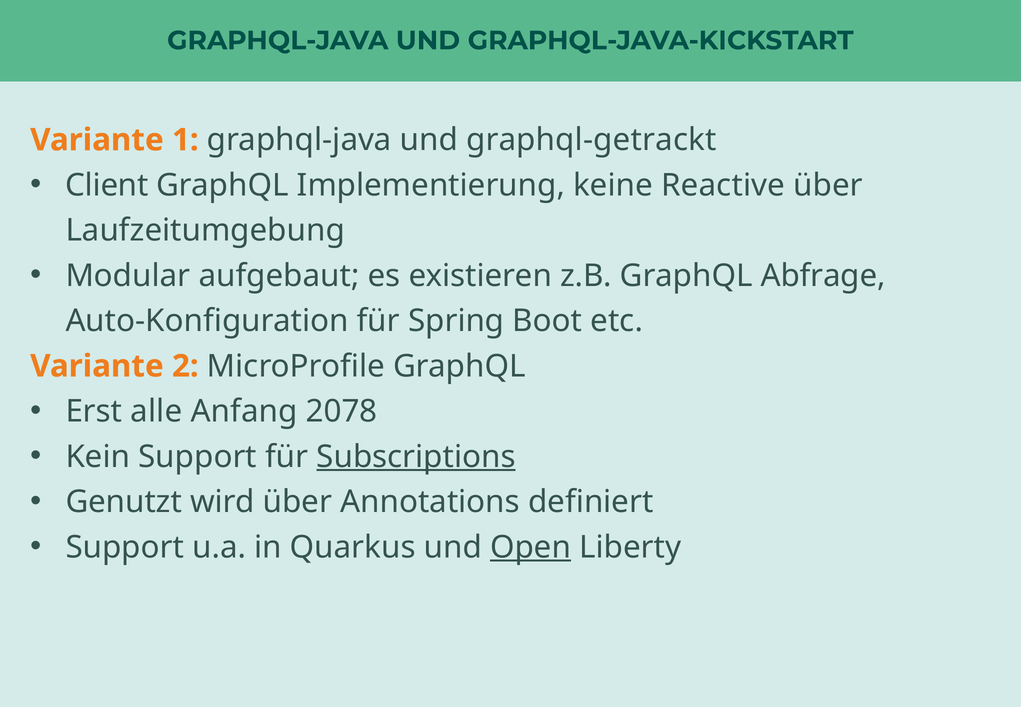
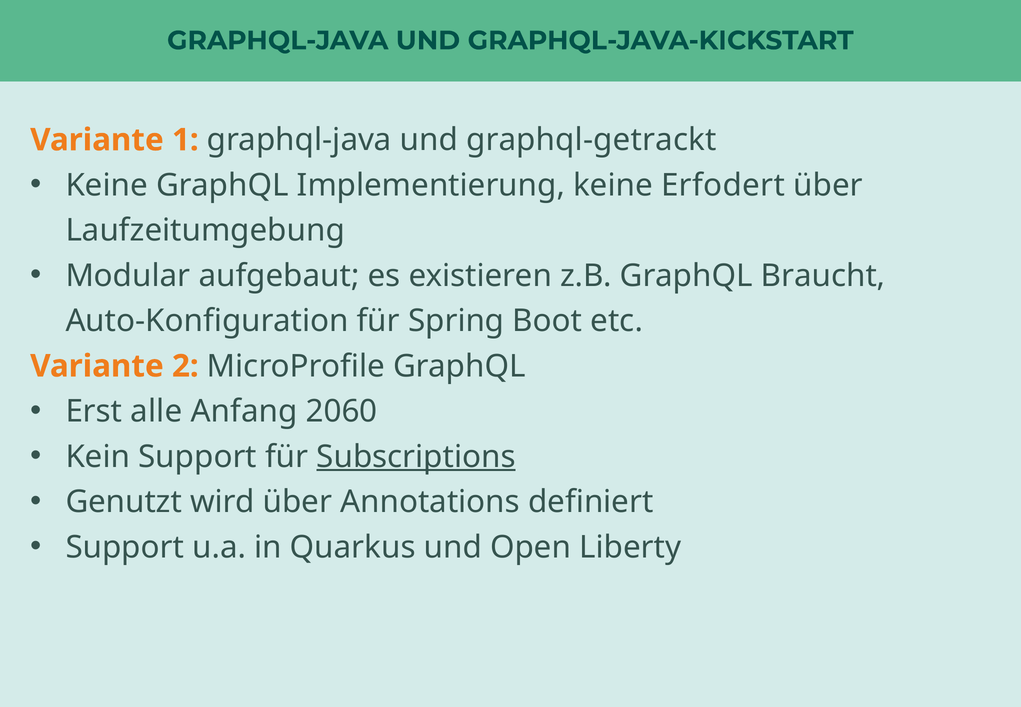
Client: Client -> Keine (107, 185)
Reactive: Reactive -> Erfodert (723, 185)
Abfrage: Abfrage -> Braucht (823, 276)
2078: 2078 -> 2060 (342, 411)
Open underline: present -> none (531, 547)
